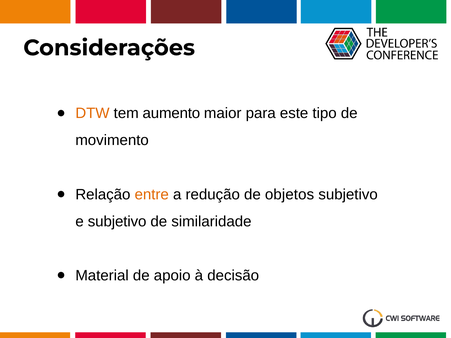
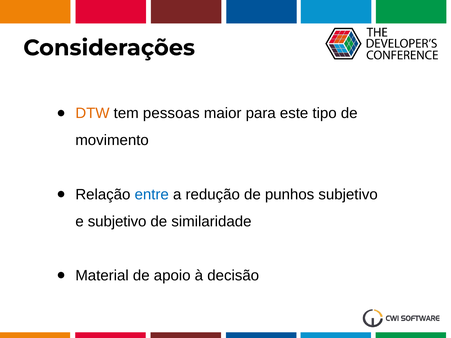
aumento: aumento -> pessoas (171, 113)
entre colour: orange -> blue (152, 195)
objetos: objetos -> punhos (290, 195)
